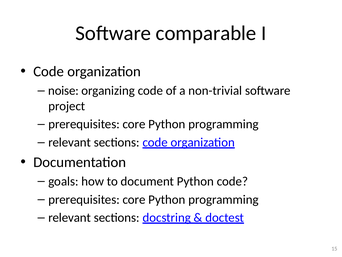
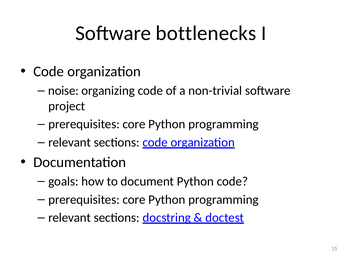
comparable: comparable -> bottlenecks (206, 33)
